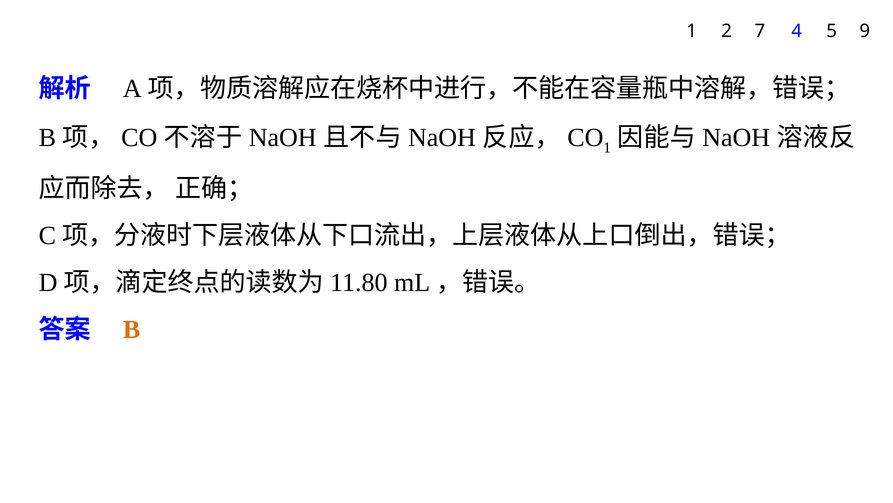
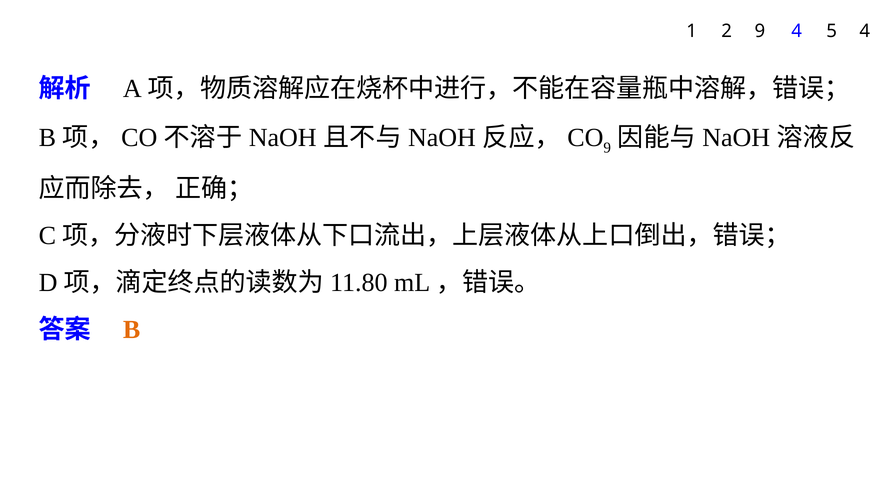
2 7: 7 -> 9 (760, 31)
5 9: 9 -> 4 (865, 31)
1: 1 -> 9 (607, 148)
